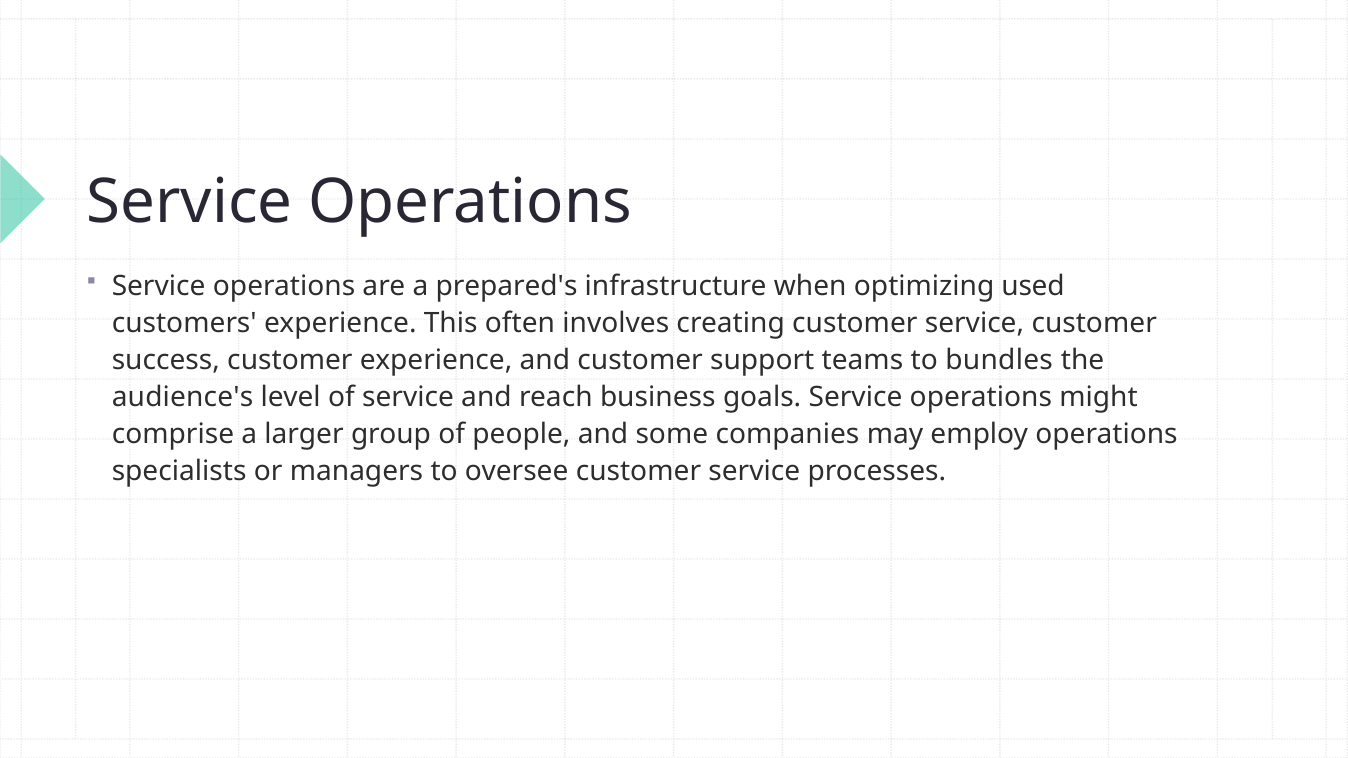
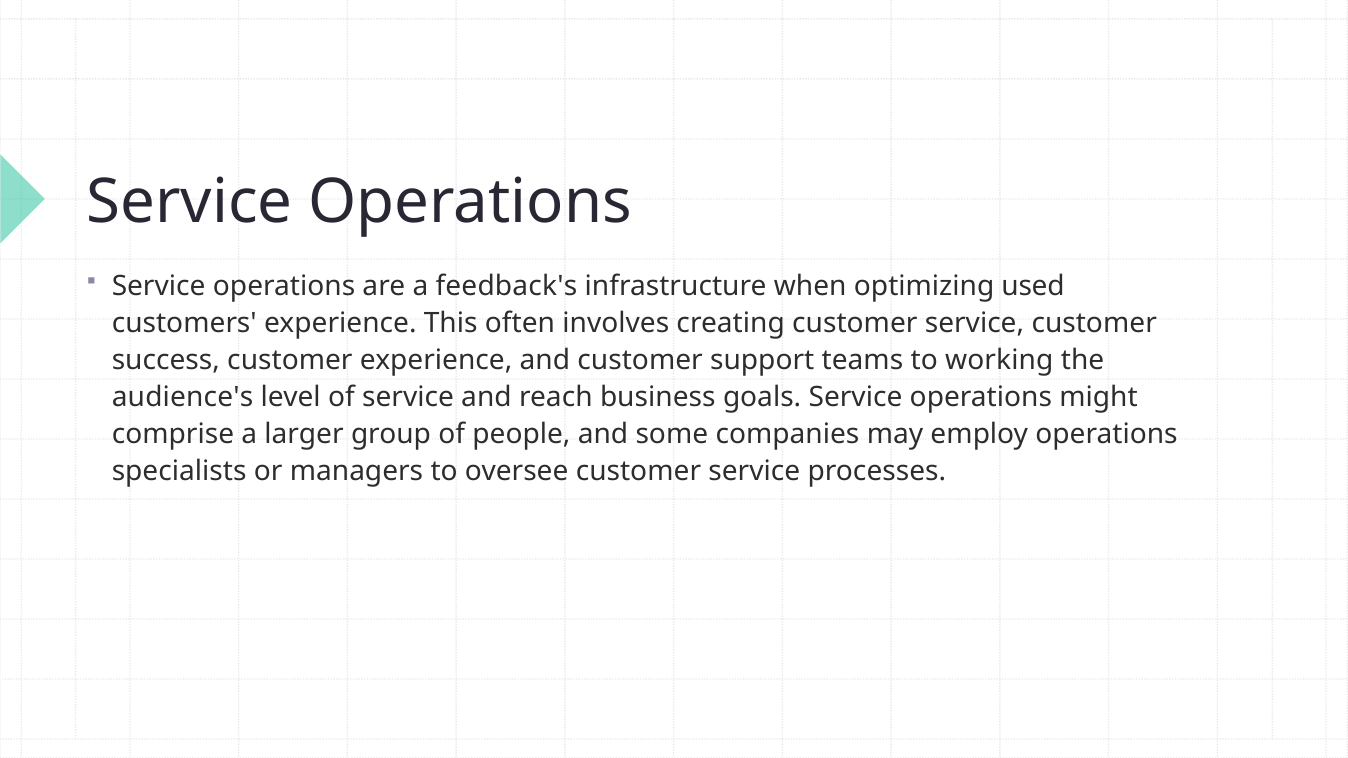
prepared's: prepared's -> feedback's (506, 286)
bundles: bundles -> working (999, 360)
